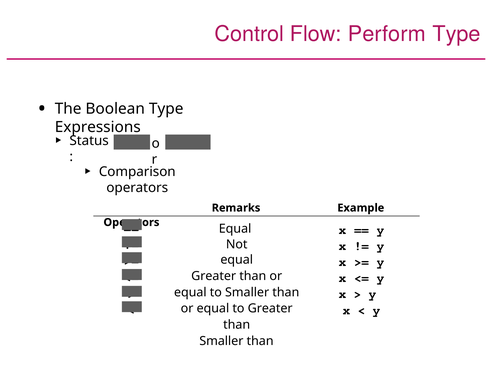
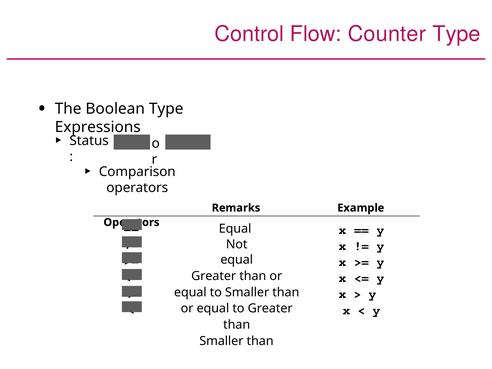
Perform: Perform -> Counter (387, 34)
